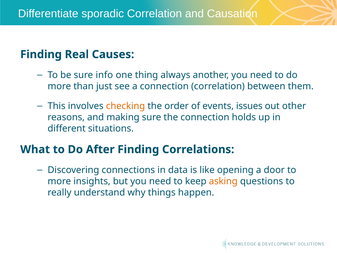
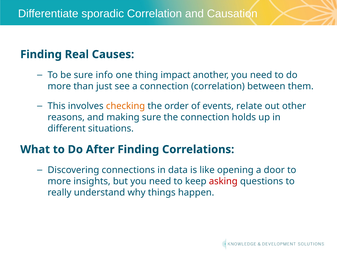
always: always -> impact (175, 75)
issues: issues -> relate (249, 106)
asking colour: orange -> red (223, 181)
